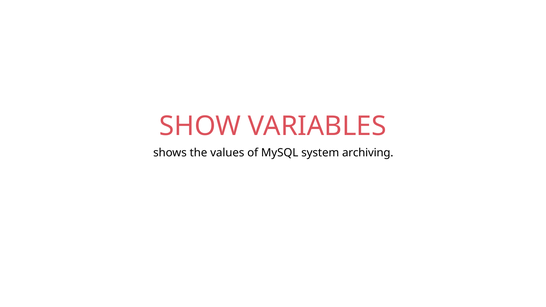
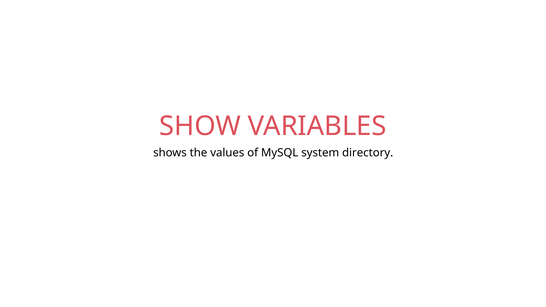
archiving: archiving -> directory (368, 153)
